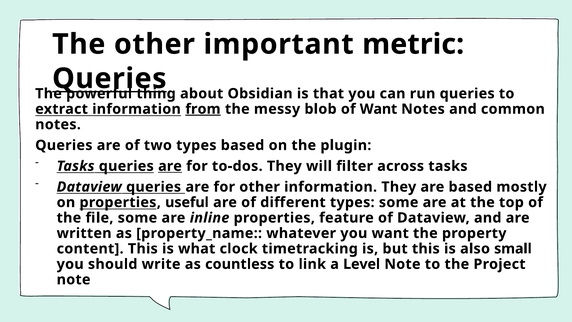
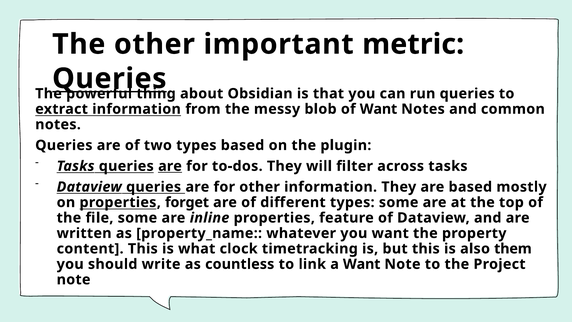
from underline: present -> none (203, 109)
useful: useful -> forget (187, 202)
small: small -> them (513, 249)
a Level: Level -> Want (362, 264)
